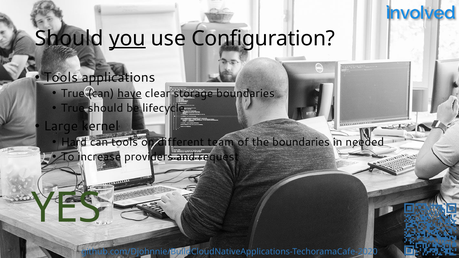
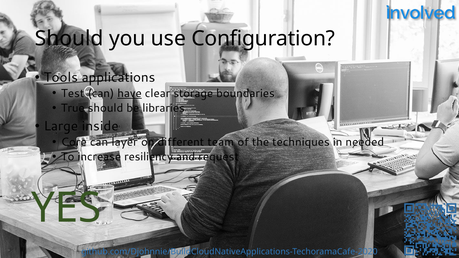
you underline: present -> none (127, 39)
True: True -> Test (73, 93)
lifecycle: lifecycle -> libraries (164, 108)
kernel: kernel -> inside (100, 126)
Hard: Hard -> Core (74, 142)
can tools: tools -> layer (125, 142)
the boundaries: boundaries -> techniques (301, 142)
providers: providers -> resiliency (149, 157)
